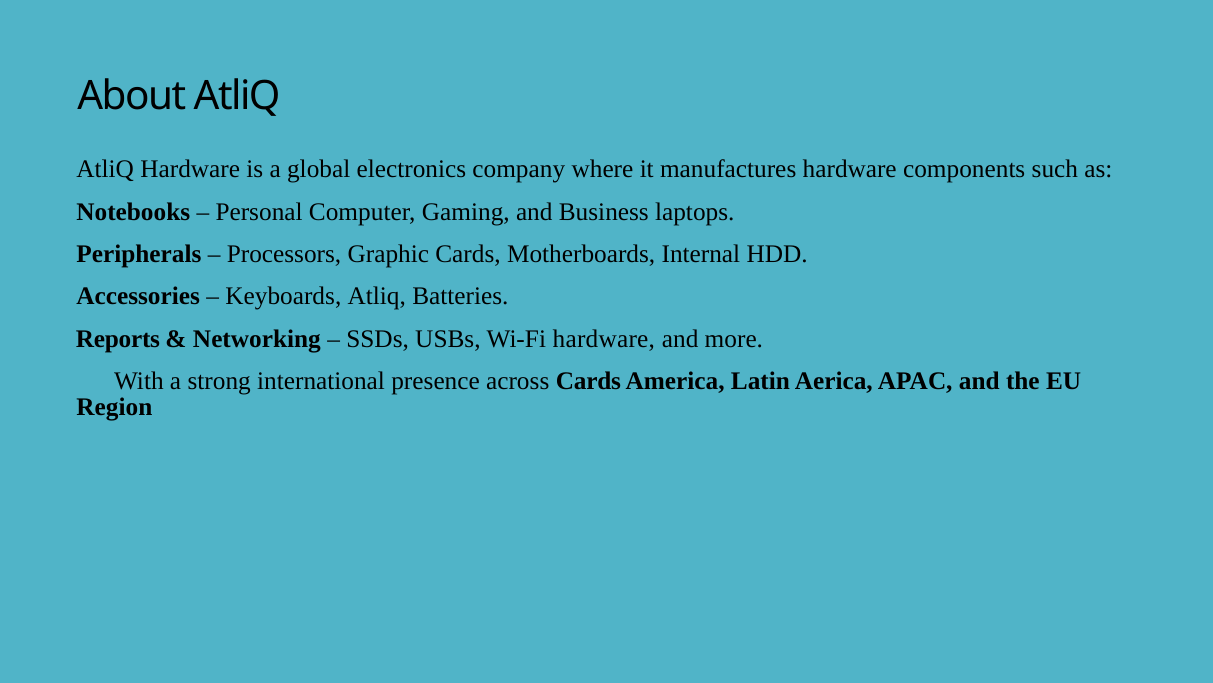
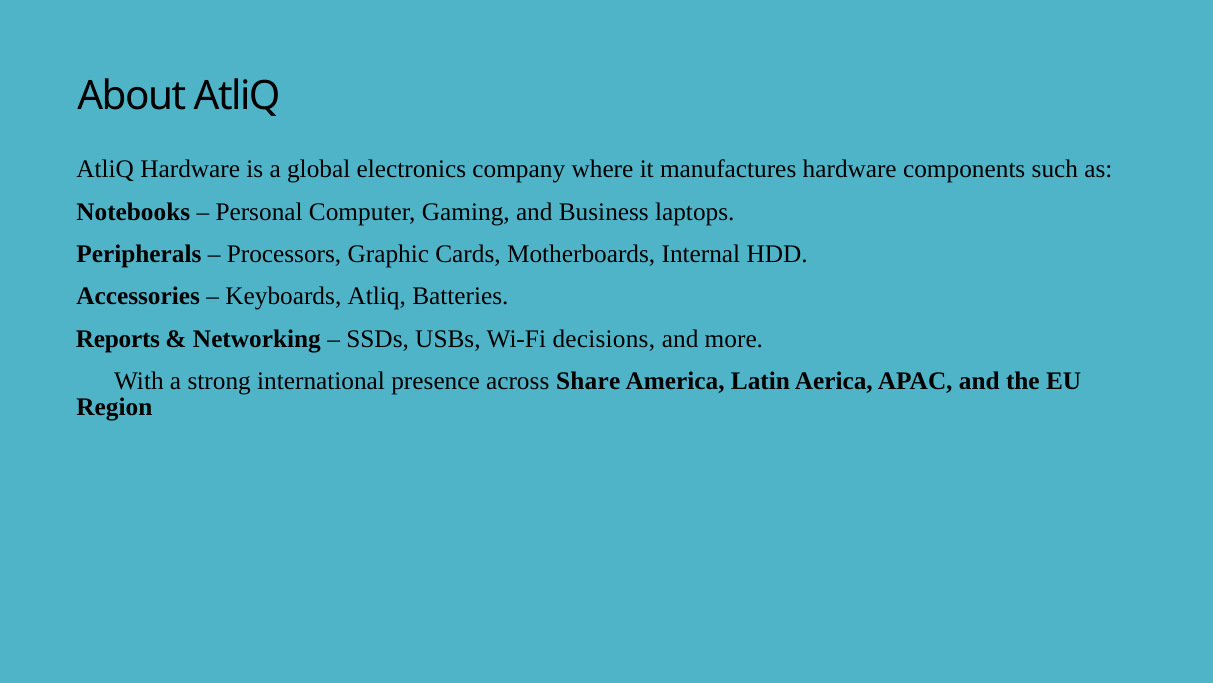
Wi-Fi hardware: hardware -> decisions (604, 338)
across Cards: Cards -> Share (588, 381)
